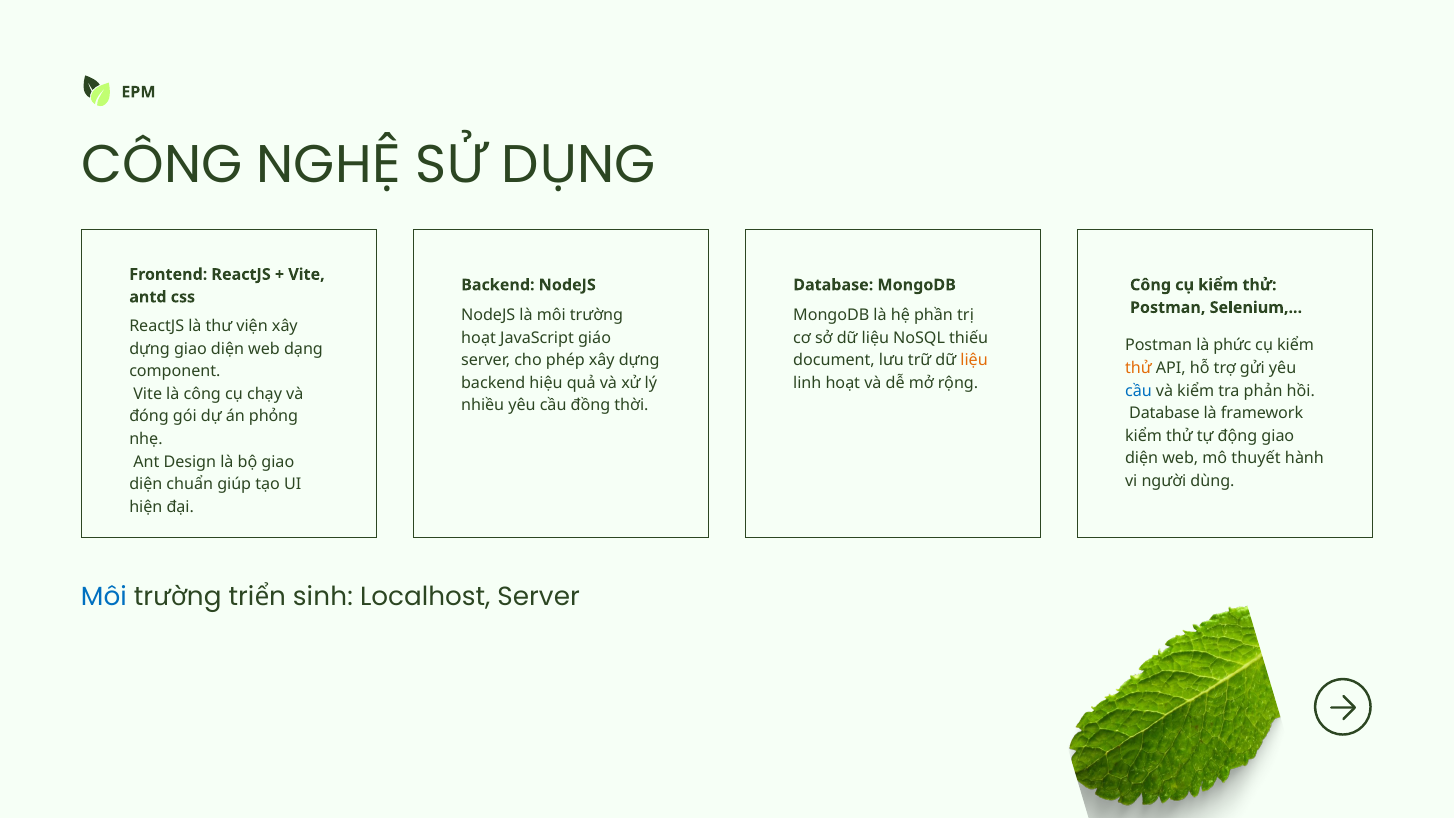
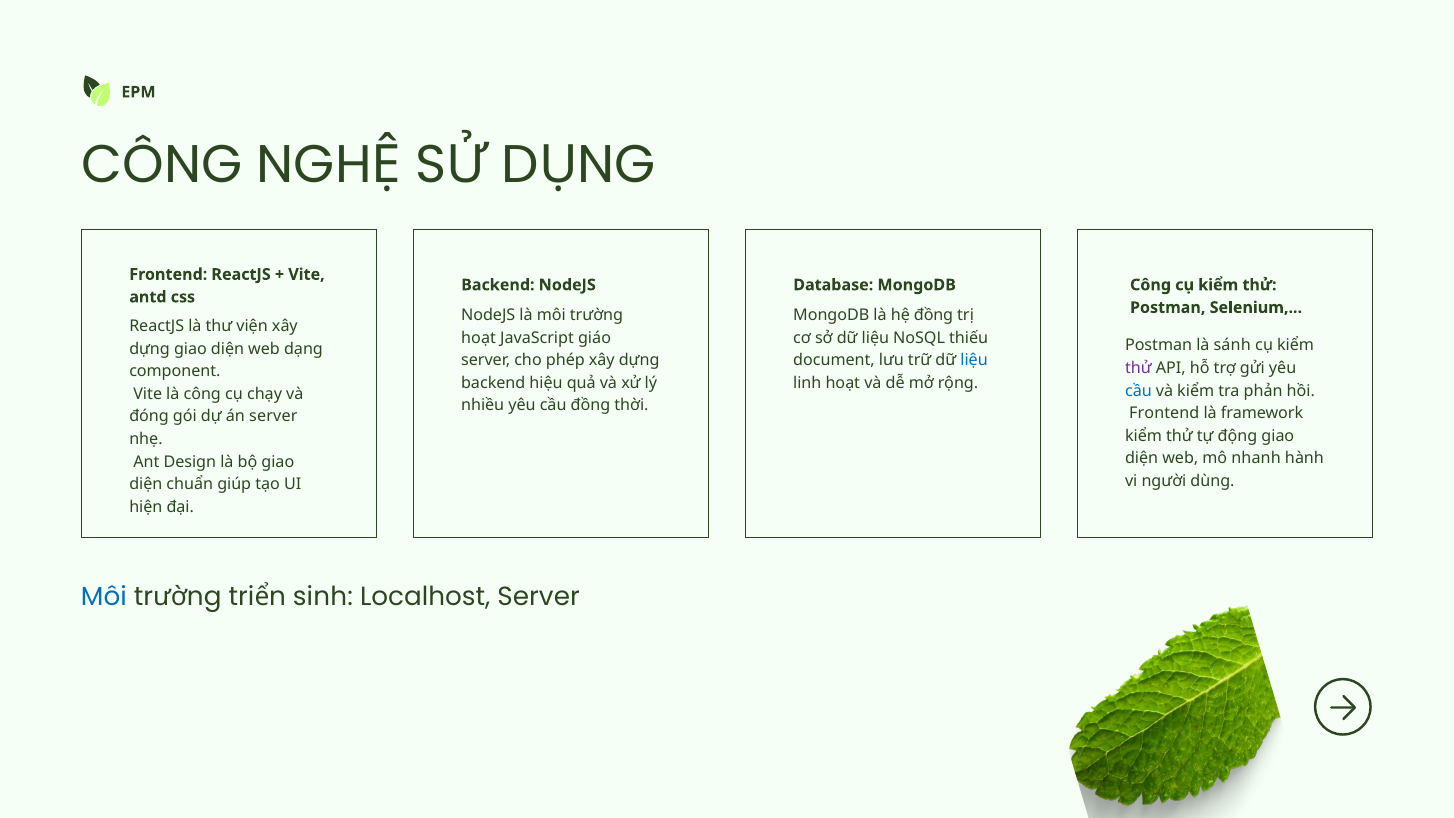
hệ phần: phần -> đồng (934, 315)
phức: phức -> sánh (1232, 345)
liệu colour: orange -> blue (974, 360)
thử colour: orange -> purple (1138, 368)
Database: Database -> Frontend (1164, 413)
án phỏng: phỏng -> server (273, 417)
thuyết: thuyết -> nhanh (1256, 459)
